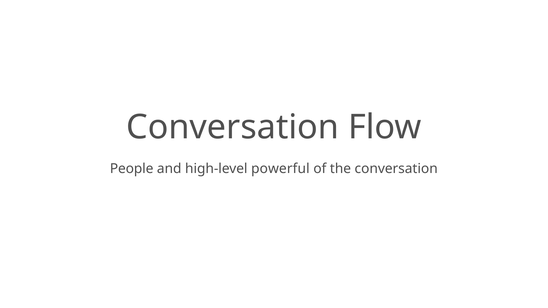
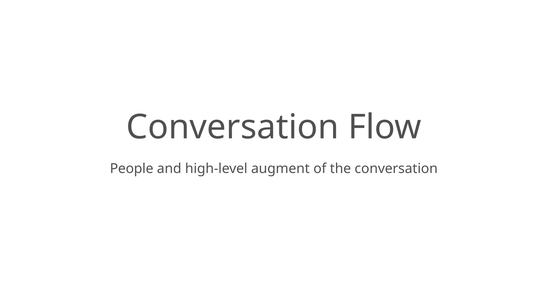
powerful: powerful -> augment (280, 169)
